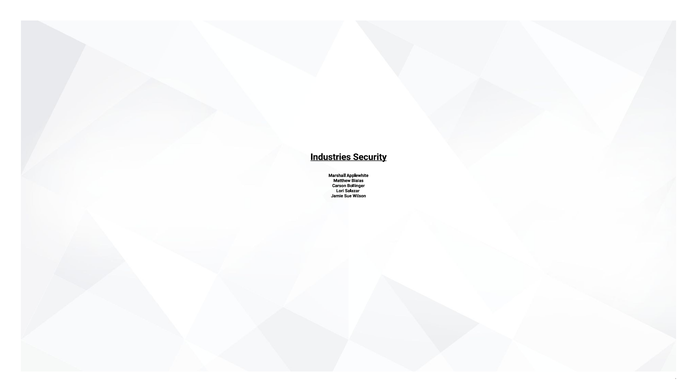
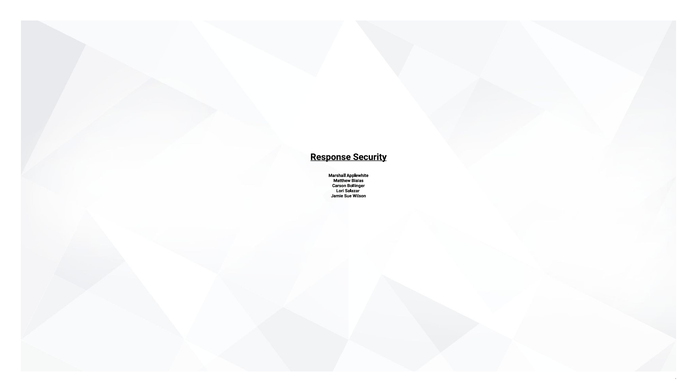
Industries: Industries -> Response (331, 157)
